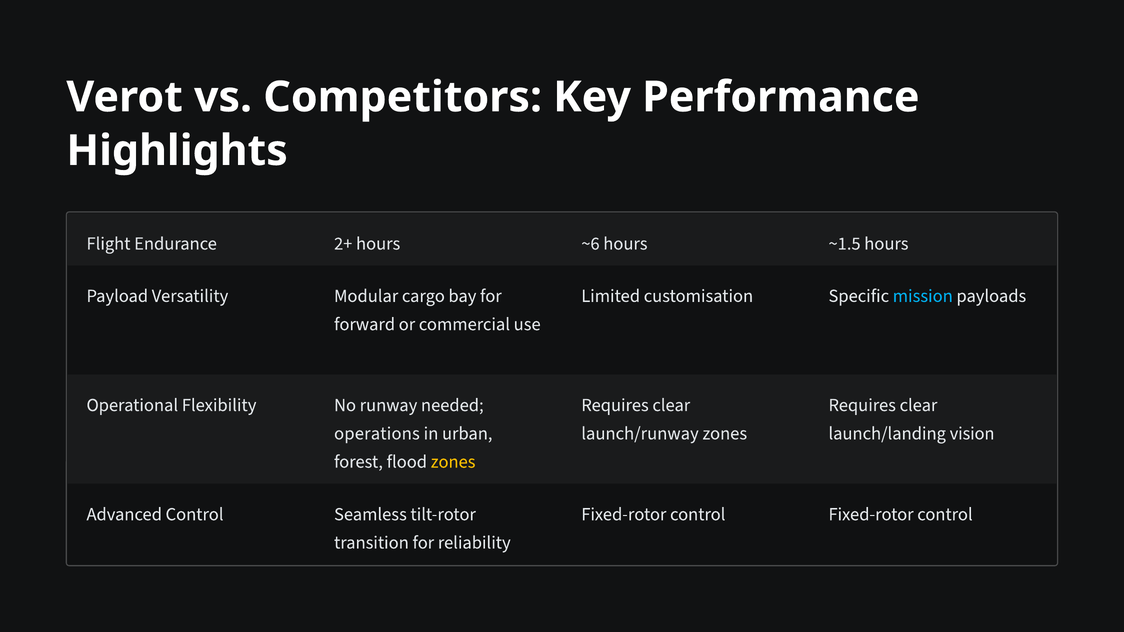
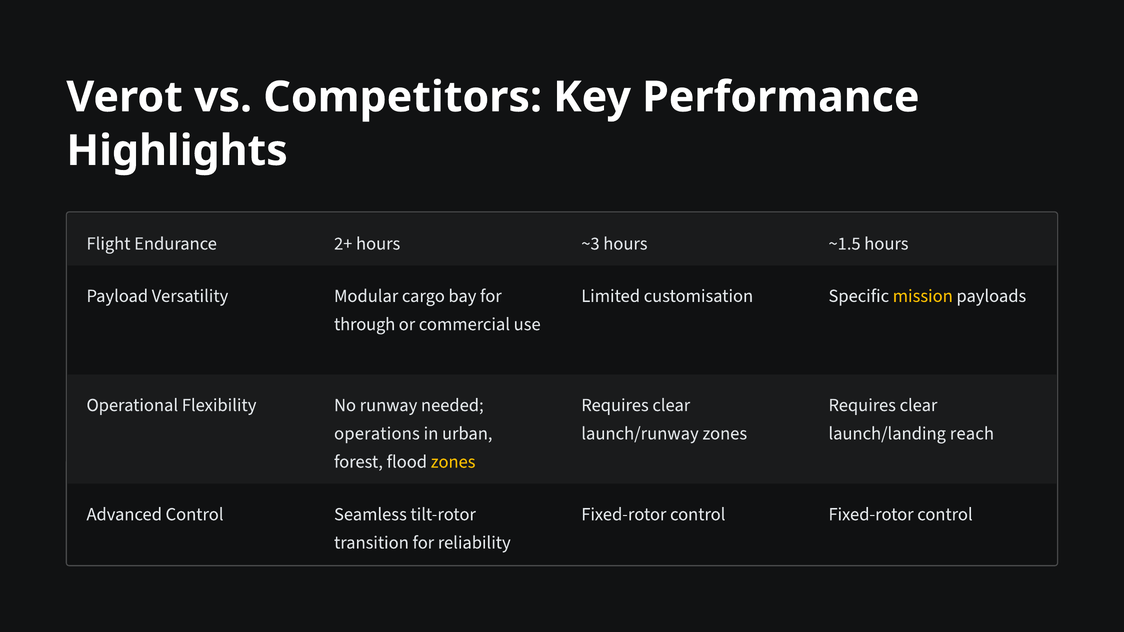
~6: ~6 -> ~3 (590, 244)
mission colour: light blue -> yellow (923, 296)
forward: forward -> through (365, 324)
vision: vision -> reach (972, 433)
